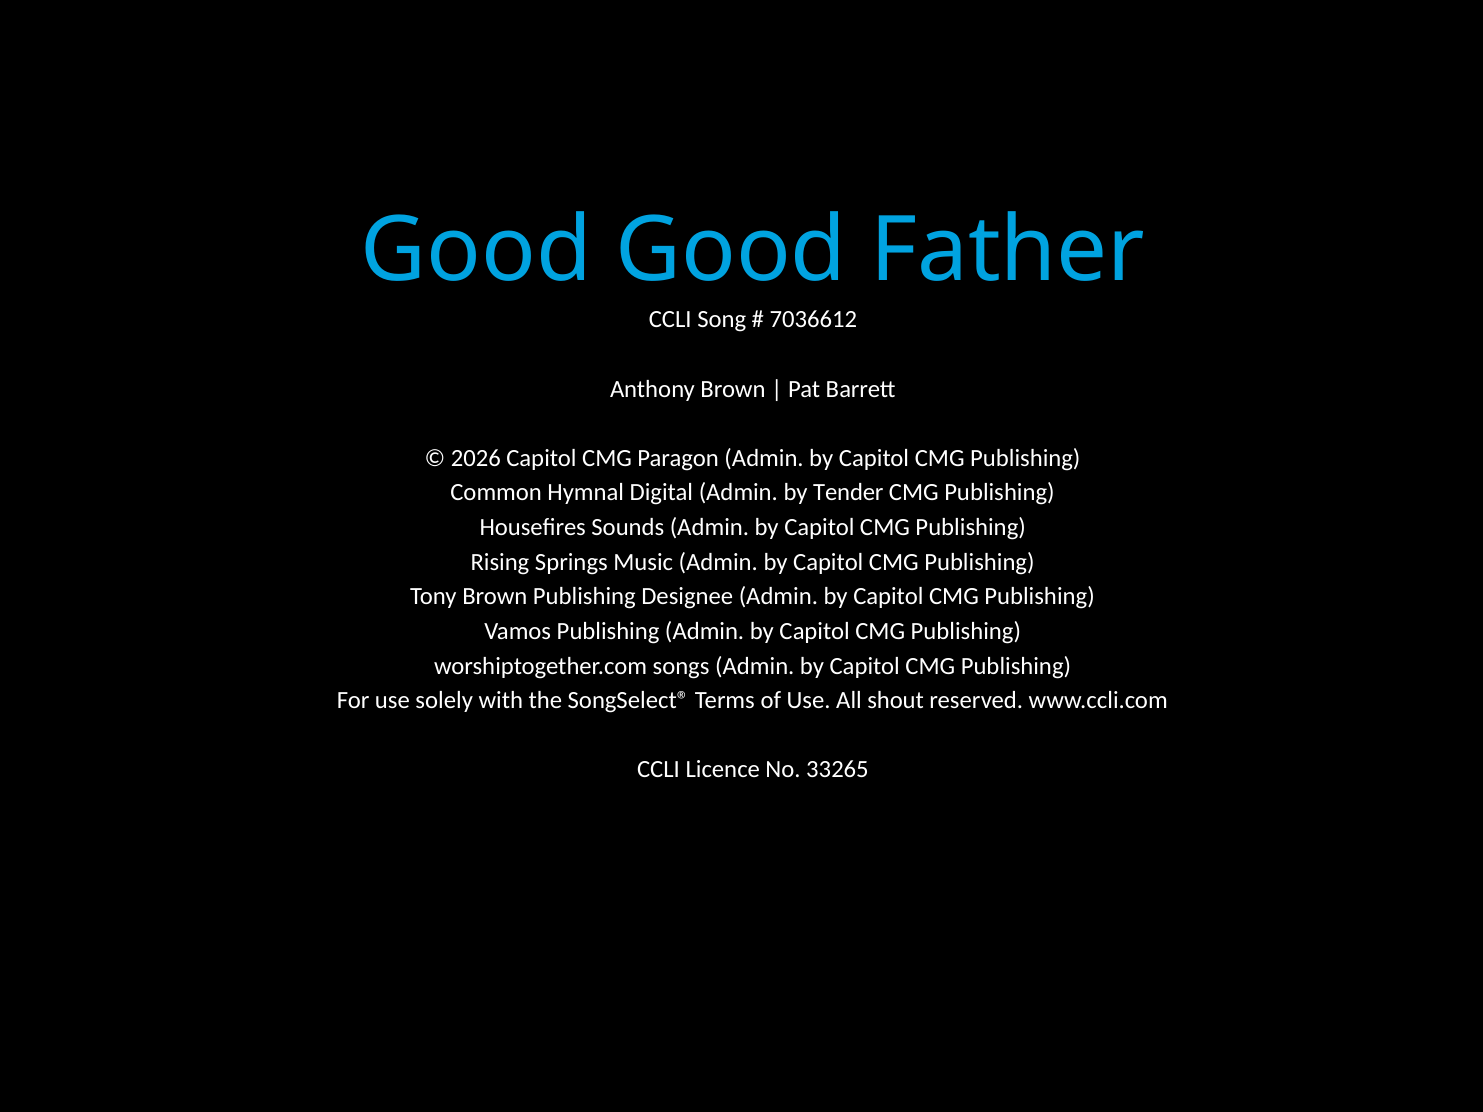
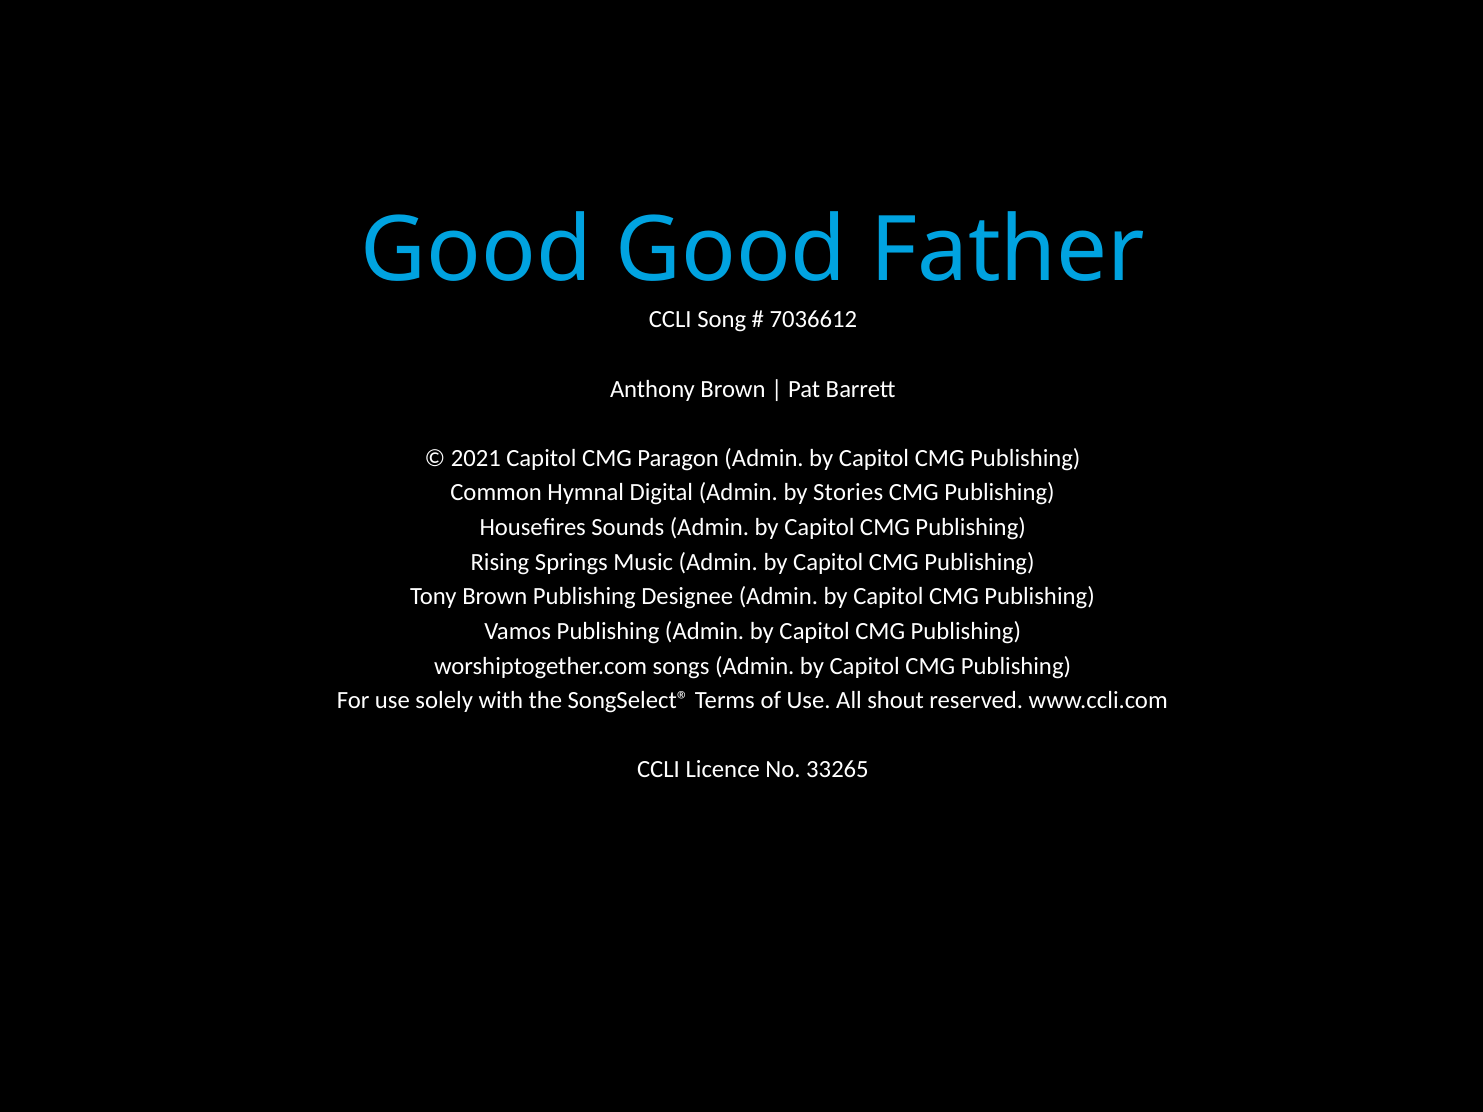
2026: 2026 -> 2021 (476, 458)
Tender: Tender -> Stories (848, 493)
